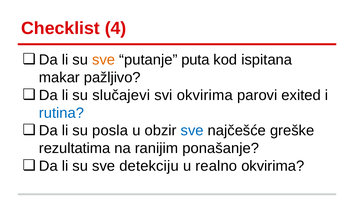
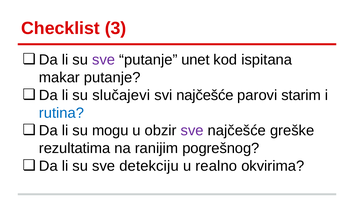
4: 4 -> 3 (116, 28)
sve colour: orange -> purple (104, 60)
puta: puta -> unet (195, 60)
makar pažljivo: pažljivo -> putanje (112, 78)
svi okvirima: okvirima -> najčešće (205, 95)
exited: exited -> starim (301, 95)
posla: posla -> mogu (110, 131)
sve colour: blue -> purple (192, 131)
ponašanje: ponašanje -> pogrešnog (221, 148)
